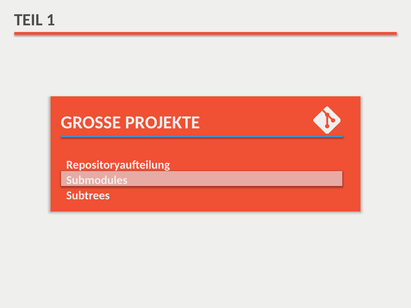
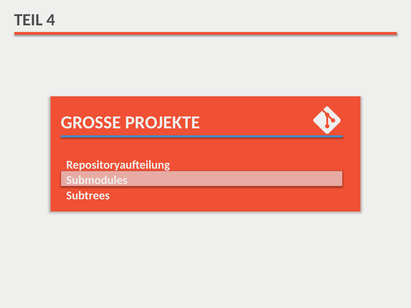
1: 1 -> 4 (51, 20)
